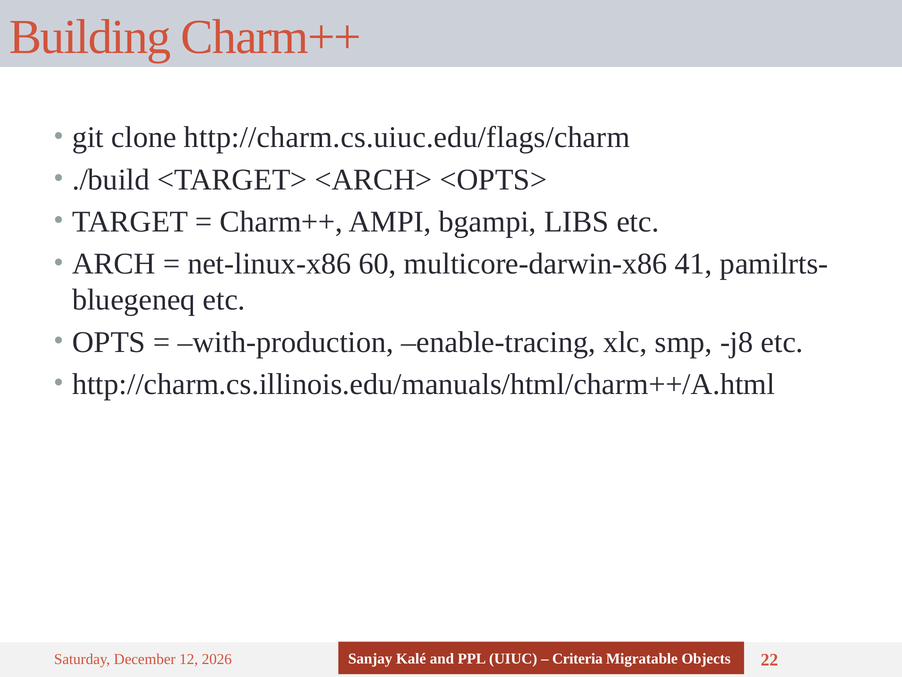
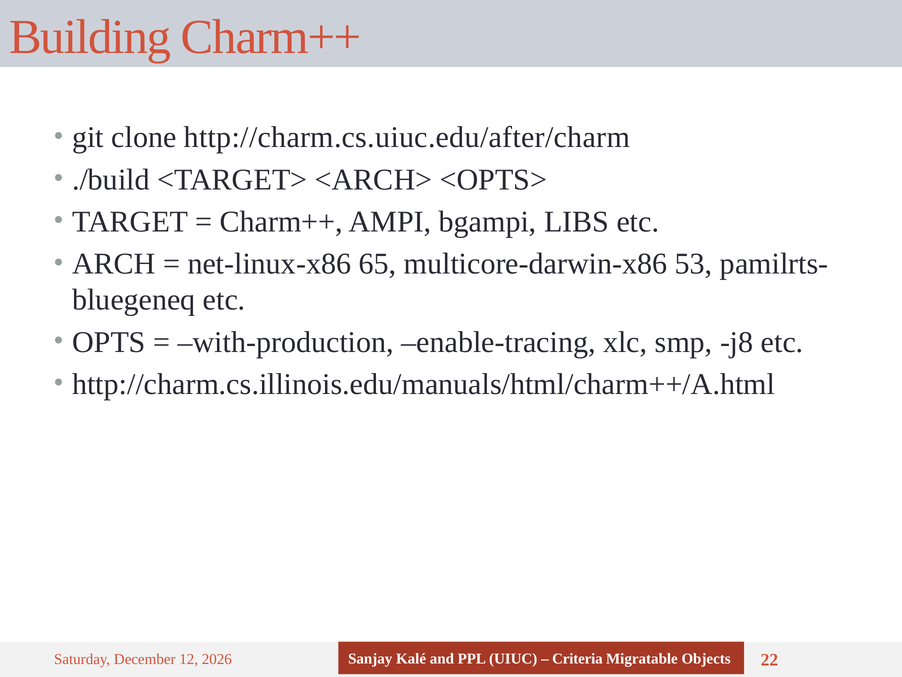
http://charm.cs.uiuc.edu/flags/charm: http://charm.cs.uiuc.edu/flags/charm -> http://charm.cs.uiuc.edu/after/charm (407, 137)
60: 60 -> 65 (377, 264)
41: 41 -> 53 (694, 264)
